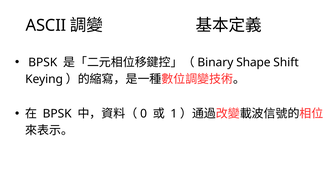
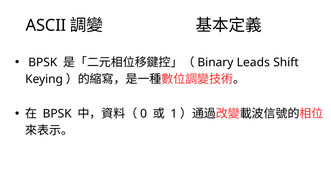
Shape: Shape -> Leads (253, 62)
